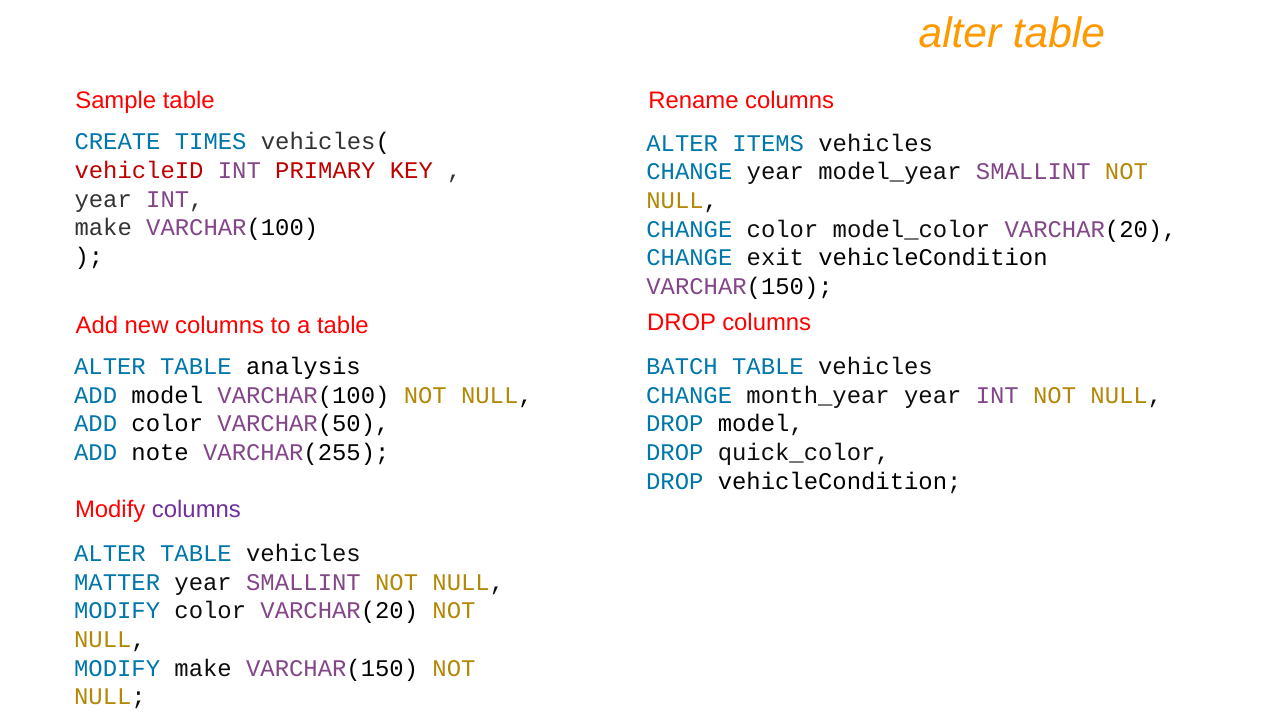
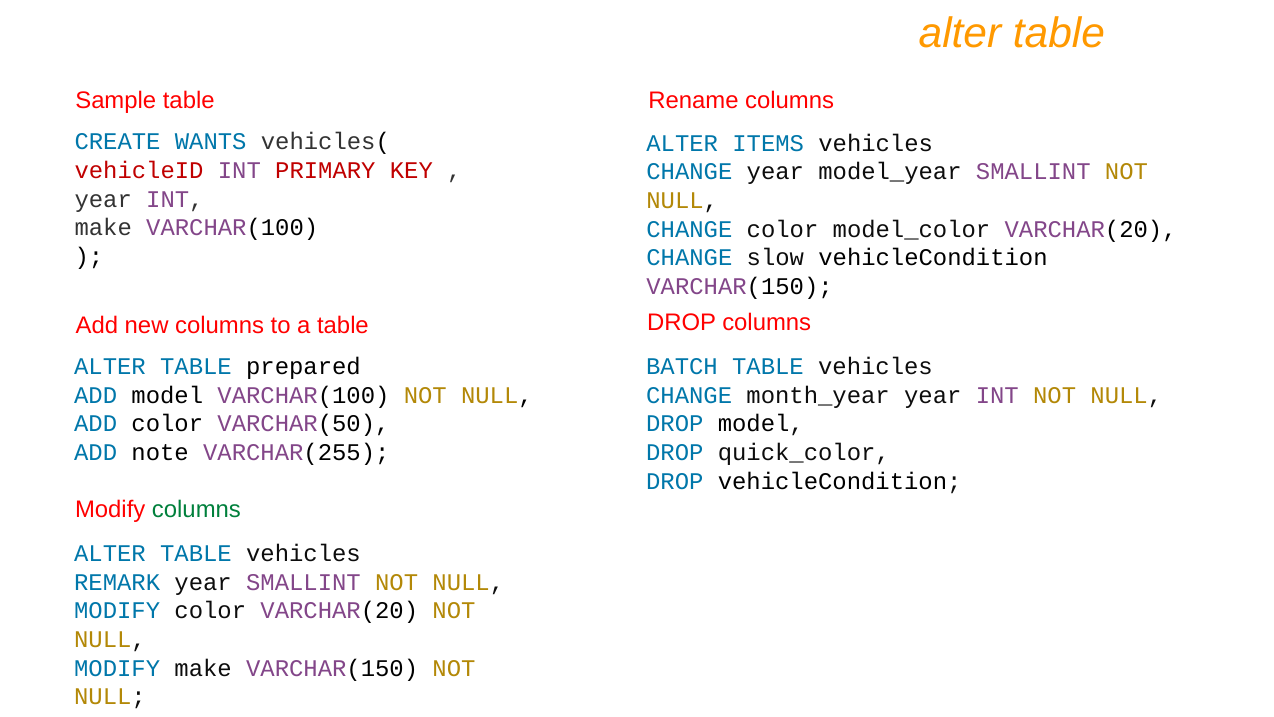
TIMES: TIMES -> WANTS (211, 142)
exit: exit -> slow (775, 258)
analysis: analysis -> prepared (303, 366)
columns colour: purple -> green (196, 509)
MATTER: MATTER -> REMARK (117, 582)
